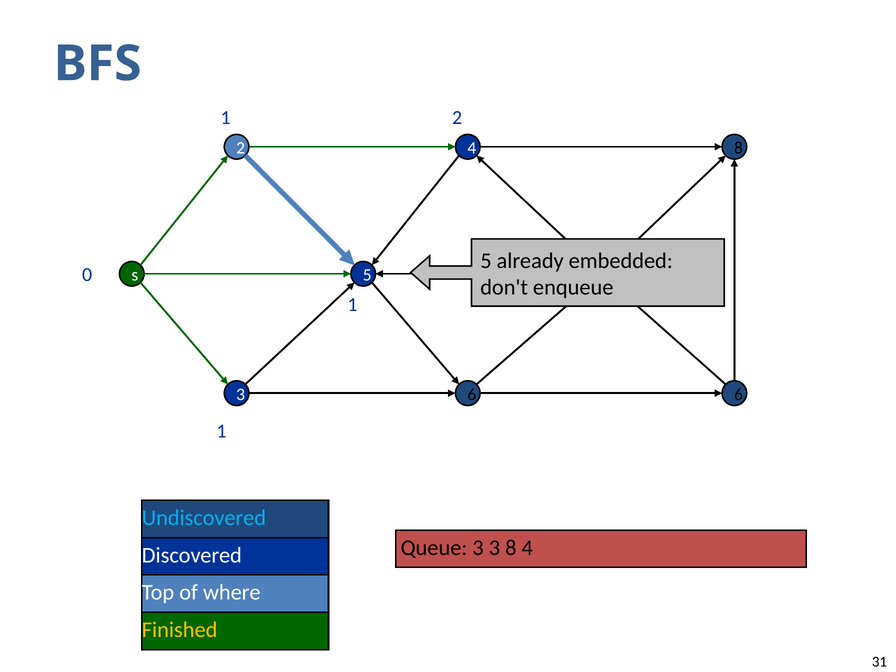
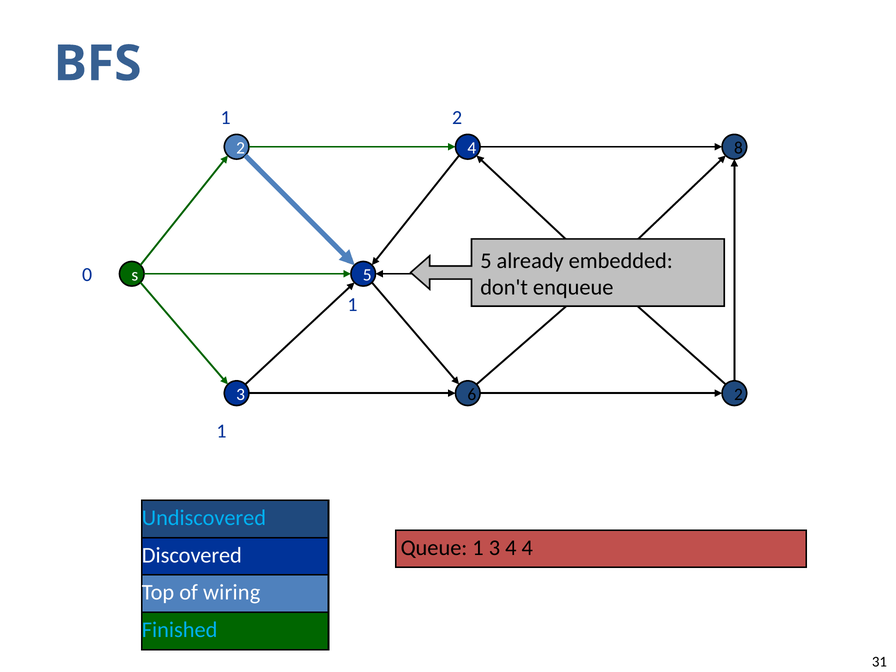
6 6: 6 -> 2 (738, 394)
Queue 3: 3 -> 1 (478, 548)
3 8: 8 -> 4 (511, 548)
where: where -> wiring (232, 593)
Finished colour: yellow -> light blue (180, 630)
